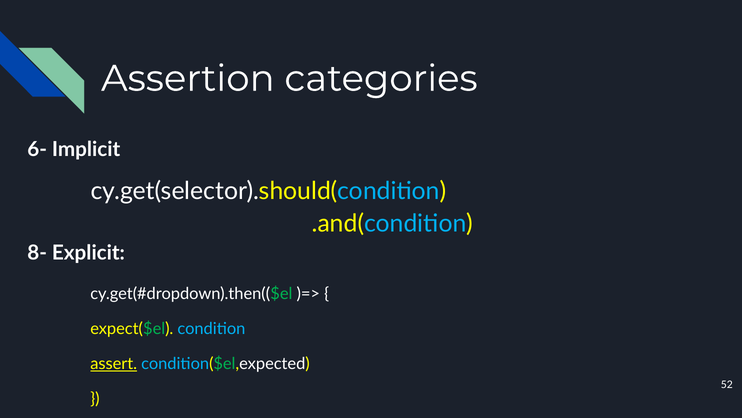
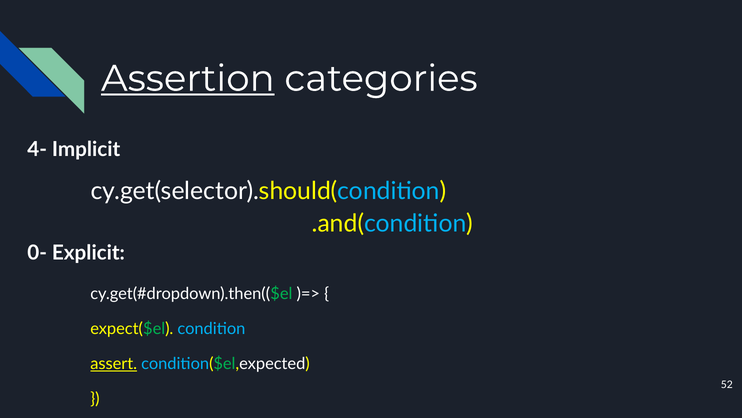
Assertion underline: none -> present (188, 78)
6-: 6- -> 4- (37, 149)
8-: 8- -> 0- (37, 253)
